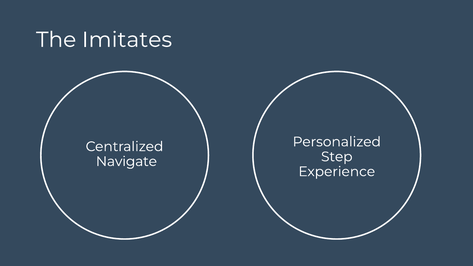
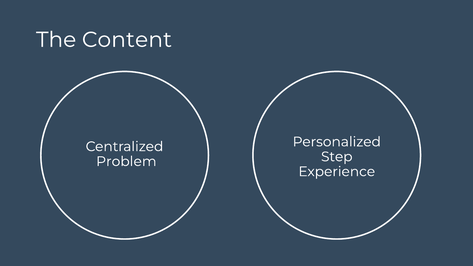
Imitates: Imitates -> Content (127, 40)
Navigate: Navigate -> Problem (126, 161)
